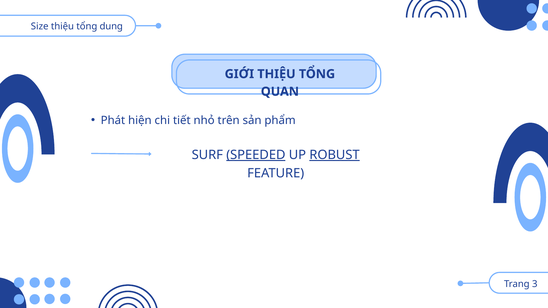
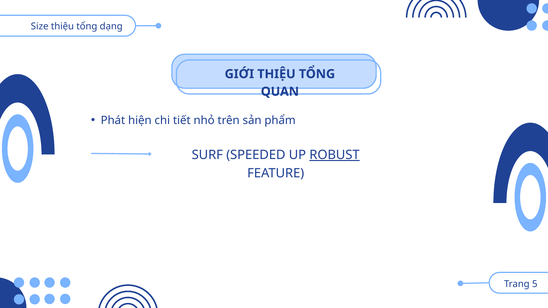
dung: dung -> dạng (111, 26)
SPEEDED underline: present -> none (256, 155)
3: 3 -> 5 (535, 284)
